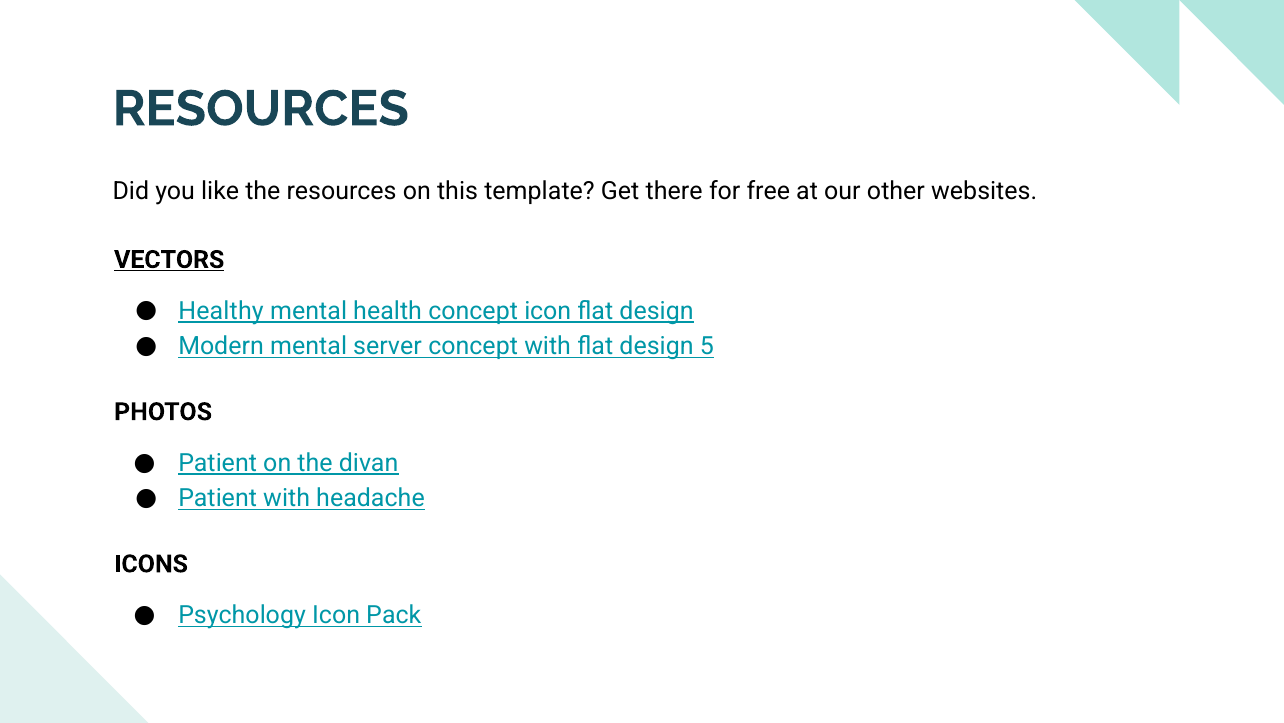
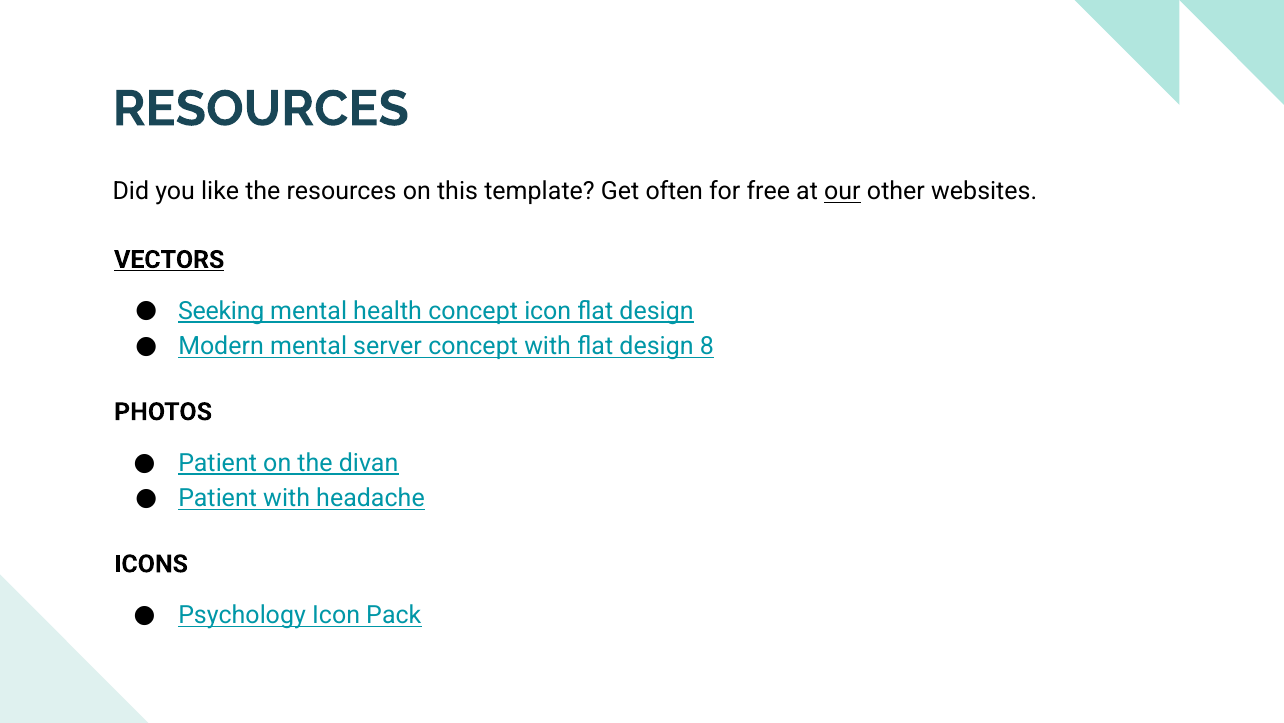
there: there -> often (674, 191)
our underline: none -> present (842, 191)
Healthy: Healthy -> Seeking (221, 311)
5: 5 -> 8 (707, 346)
